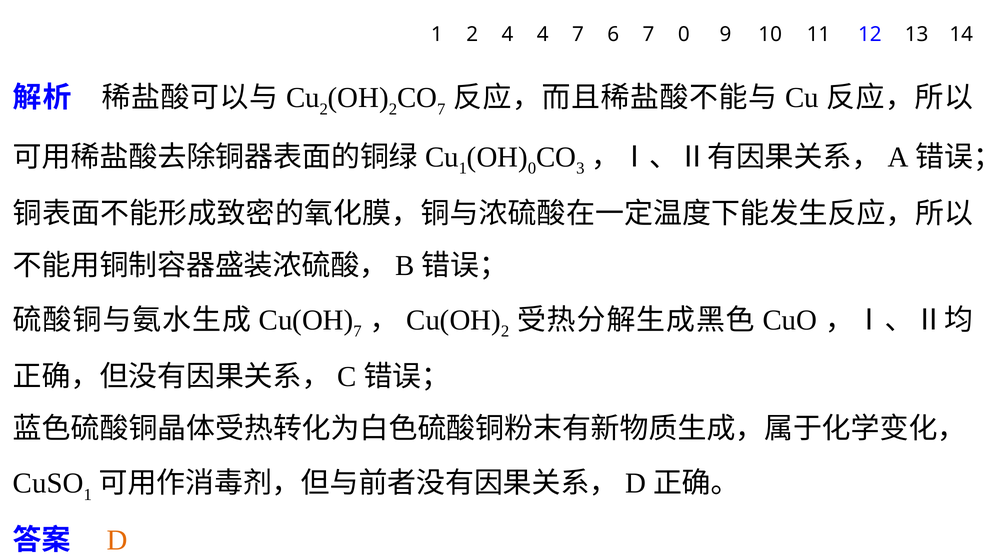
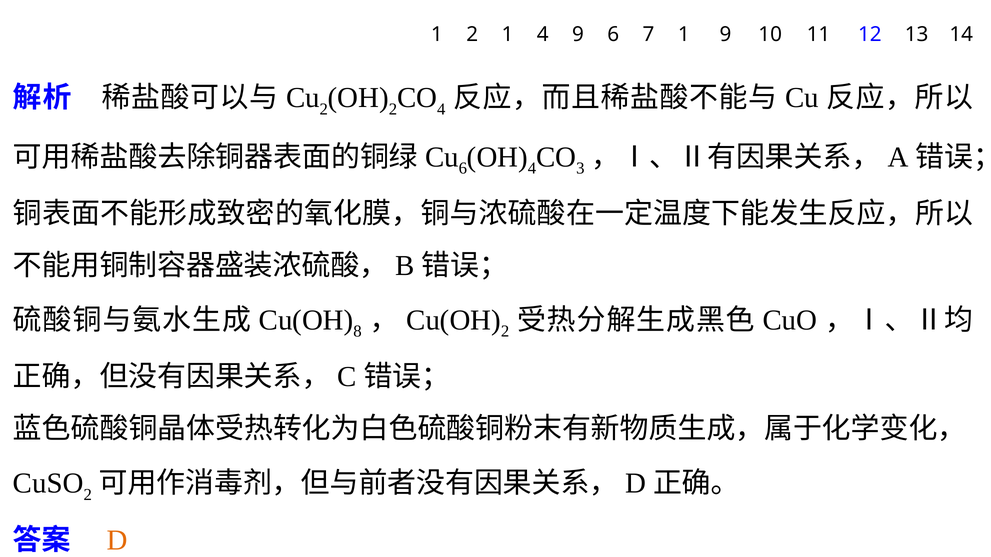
2 4: 4 -> 1 (507, 34)
4 7: 7 -> 9 (578, 34)
7 0: 0 -> 1 (684, 34)
7: 7 -> 4 (441, 109)
1: 1 -> 6 (463, 168)
0: 0 -> 4 (532, 168)
7: 7 -> 8 (358, 332)
1: 1 -> 2 (88, 495)
